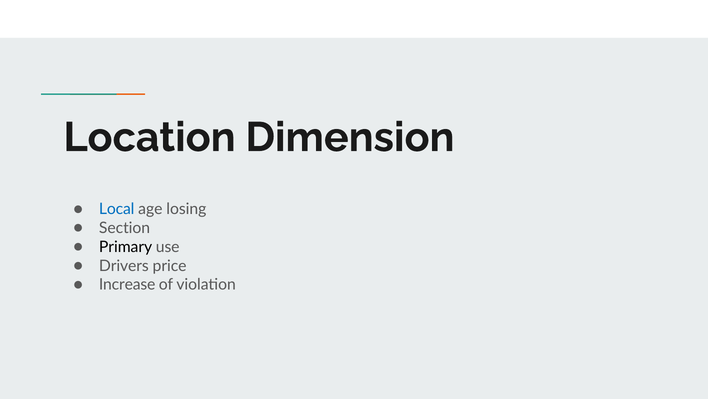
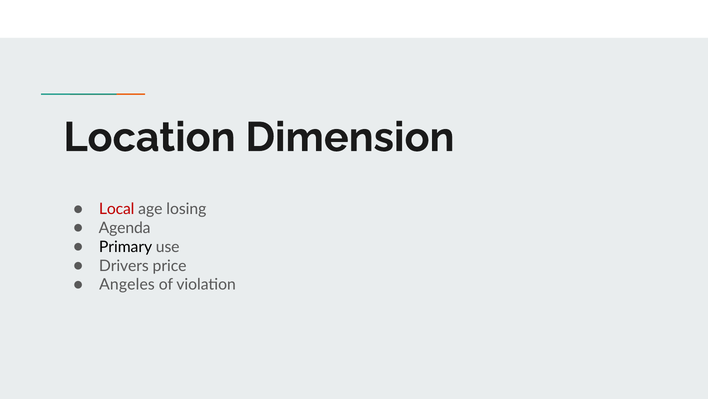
Local colour: blue -> red (117, 209)
Section: Section -> Agenda (125, 228)
Increase: Increase -> Angeles (127, 284)
